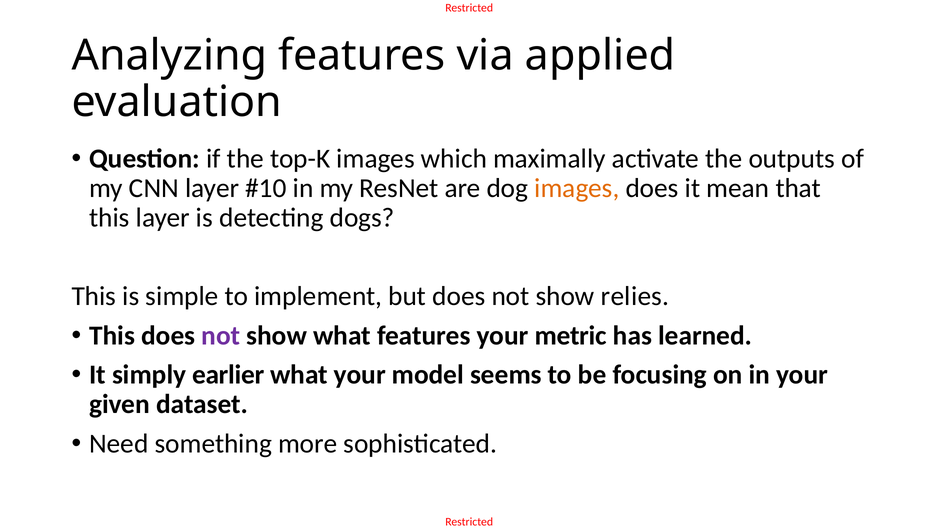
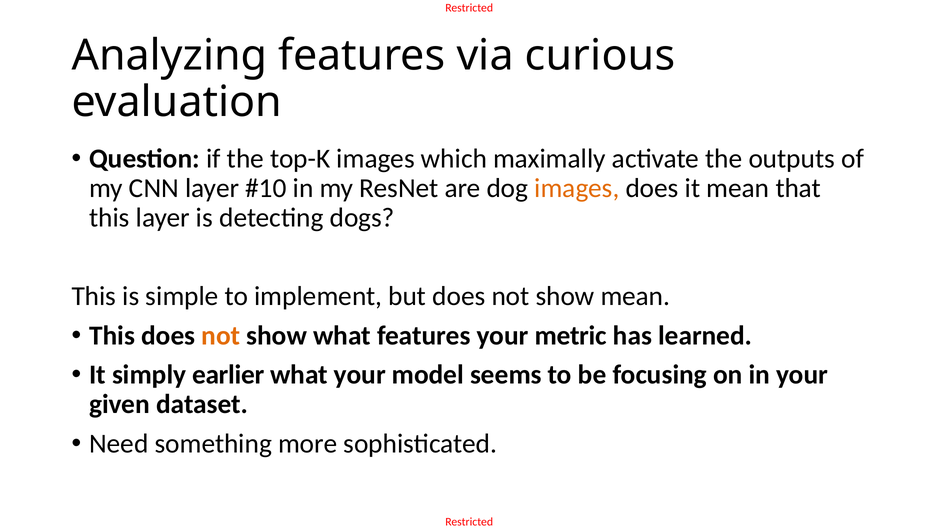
applied: applied -> curious (600, 56)
show relies: relies -> mean (635, 296)
not colour: purple -> orange (221, 336)
